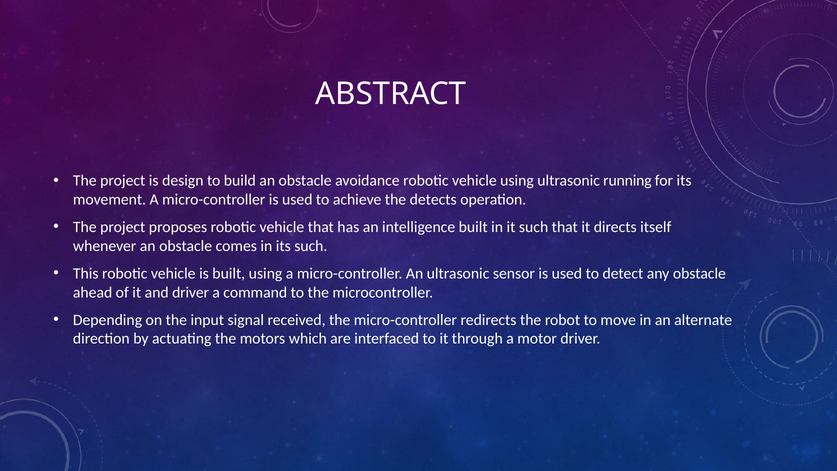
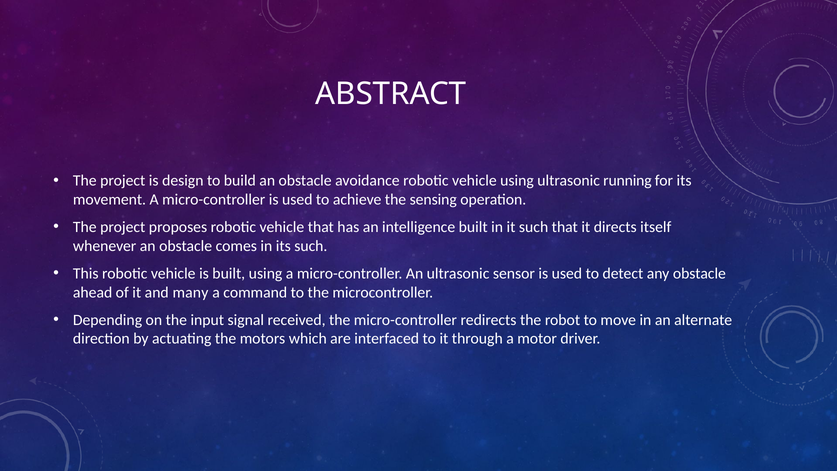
detects: detects -> sensing (433, 199)
and driver: driver -> many (190, 292)
